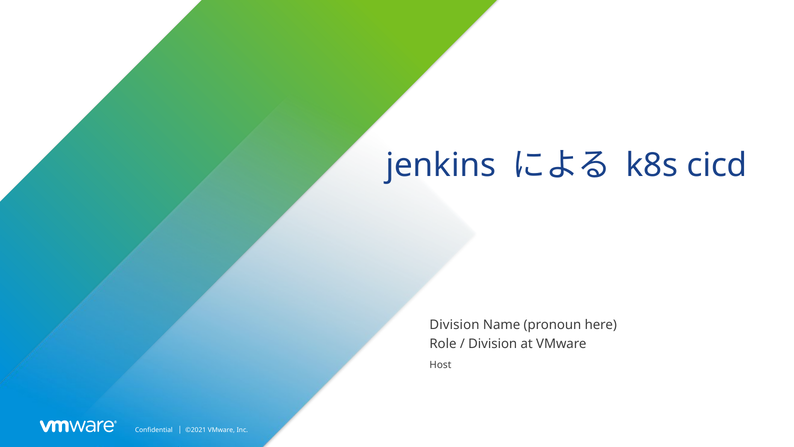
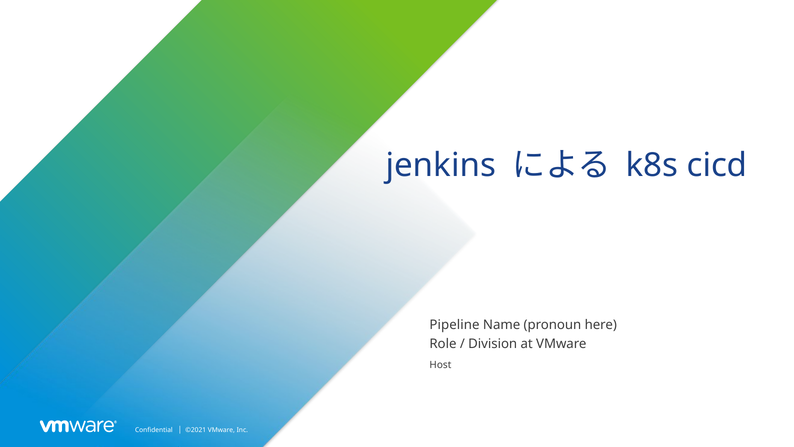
Division: Division -> Pipeline (454, 325)
